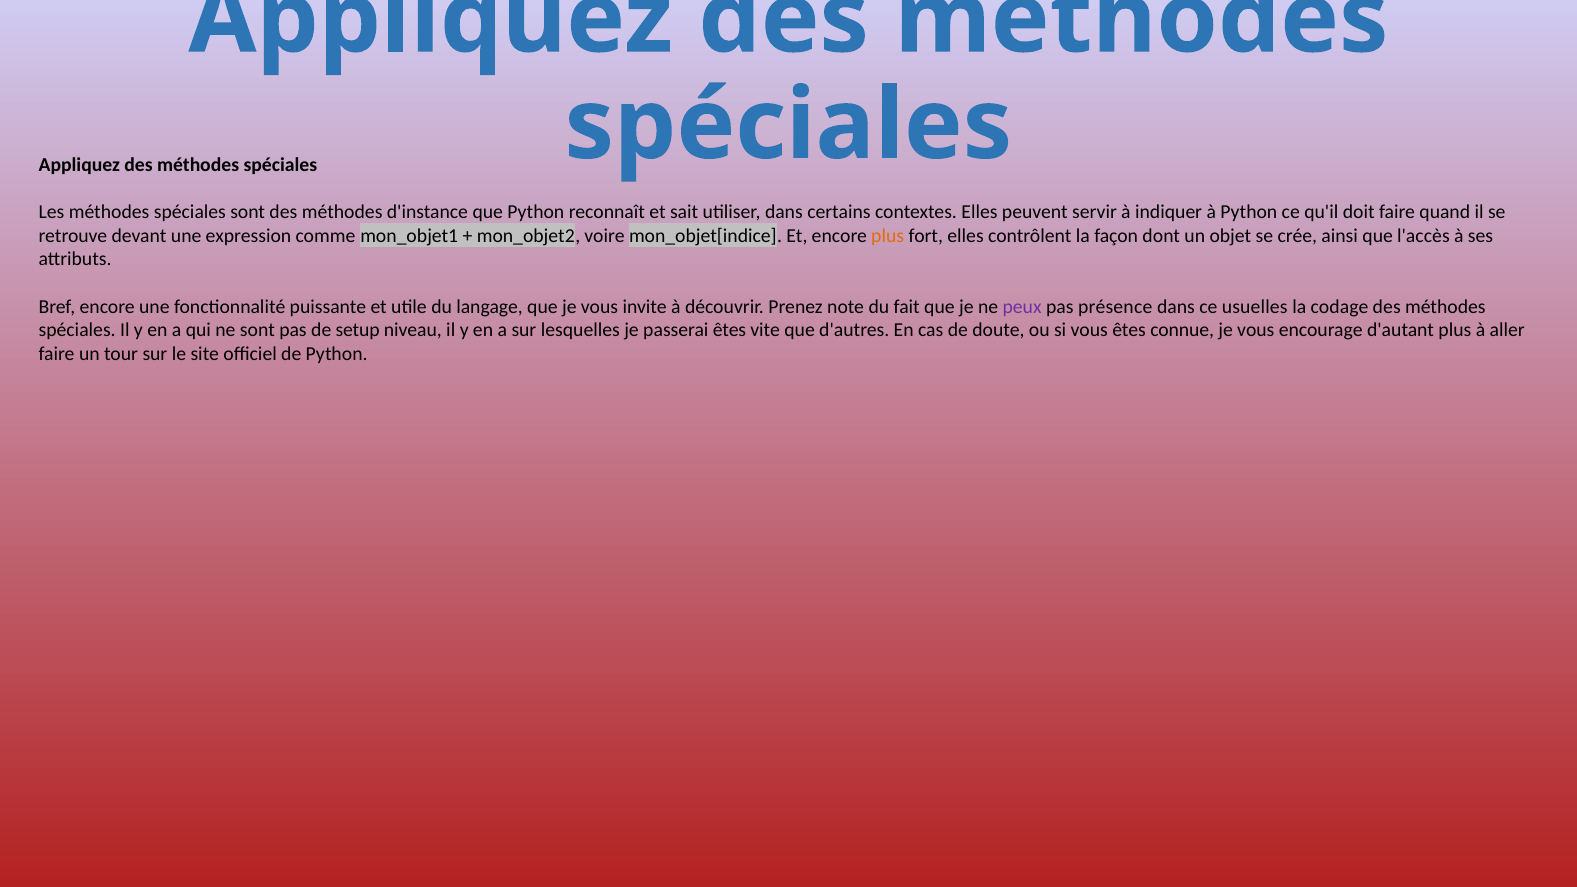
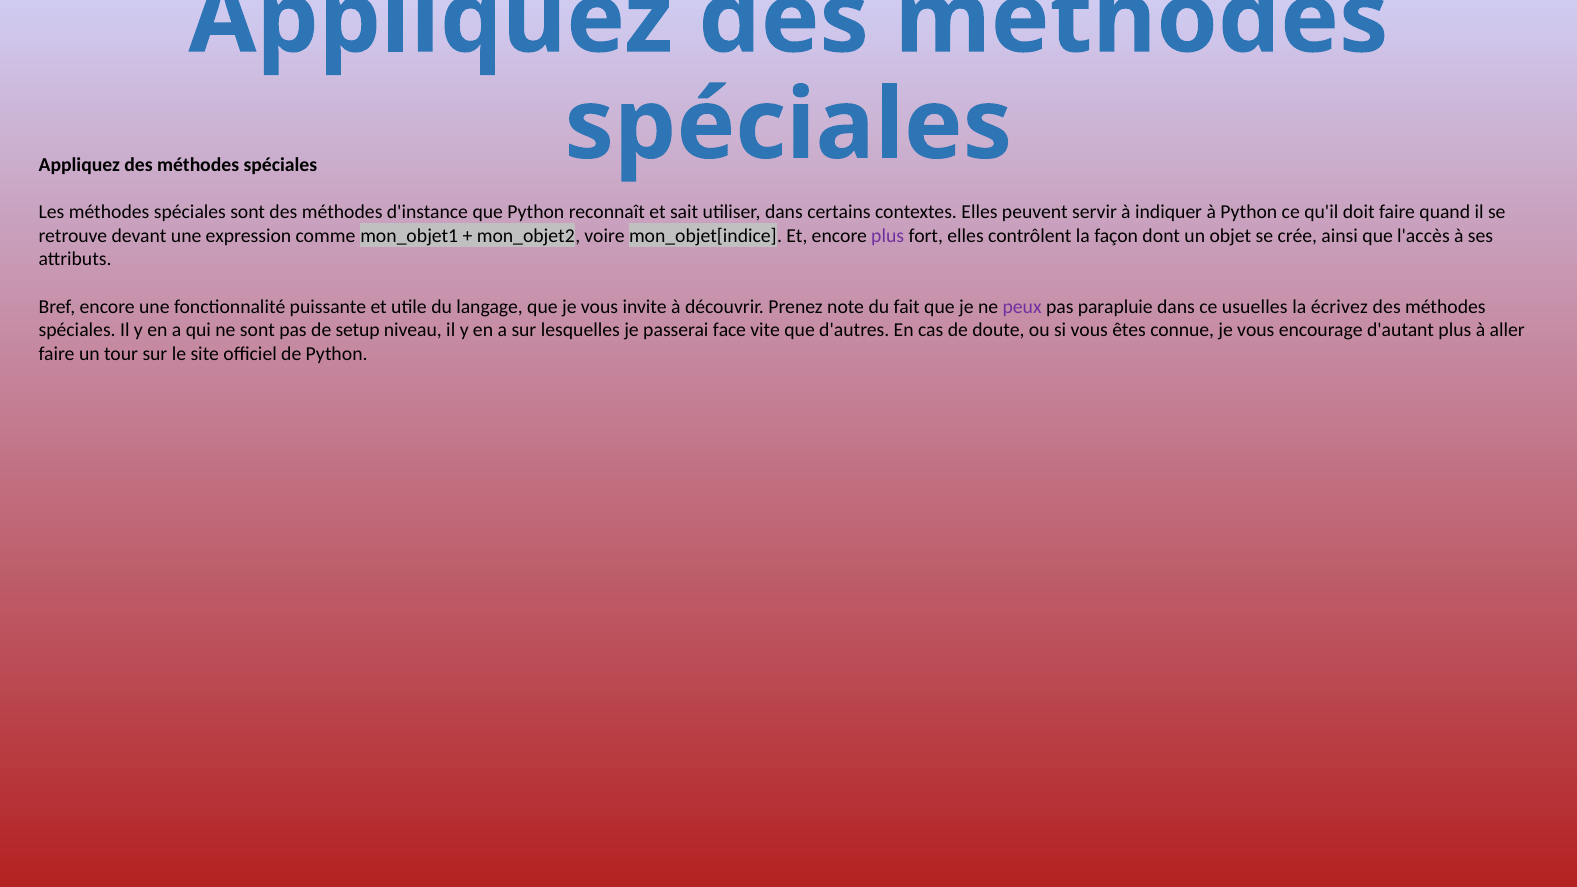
plus colour: orange -> purple (888, 236)
présence: présence -> parapluie (1115, 307)
codage: codage -> écrivez (1339, 307)
passerai êtes: êtes -> face (730, 330)
